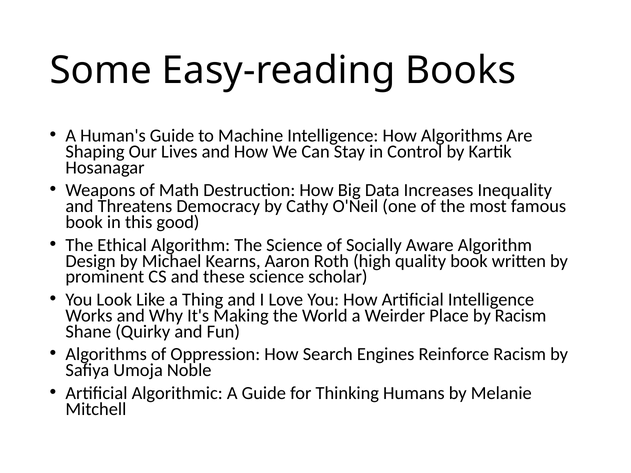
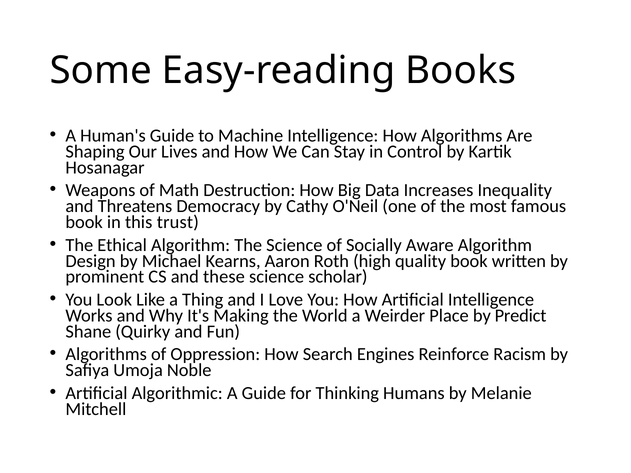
good: good -> trust (178, 222)
by Racism: Racism -> Predict (521, 316)
